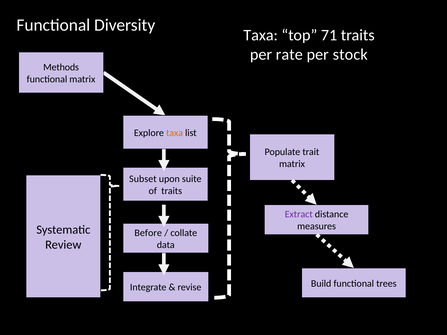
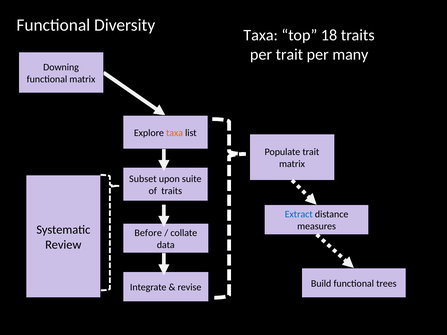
71: 71 -> 18 (329, 35)
per rate: rate -> trait (289, 55)
stock: stock -> many (350, 55)
Methods: Methods -> Downing (61, 67)
Extract colour: purple -> blue (299, 215)
